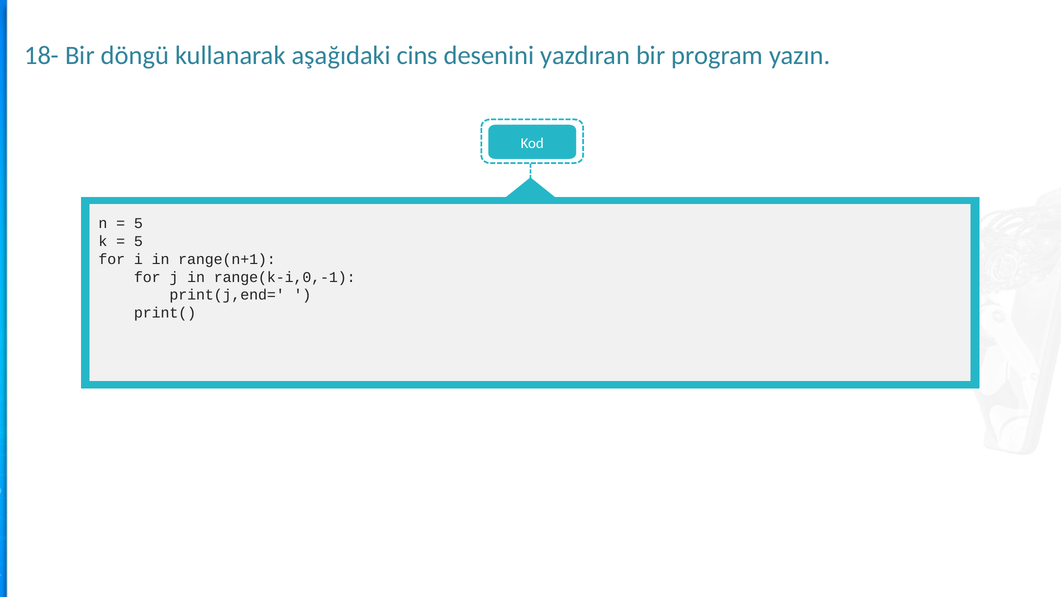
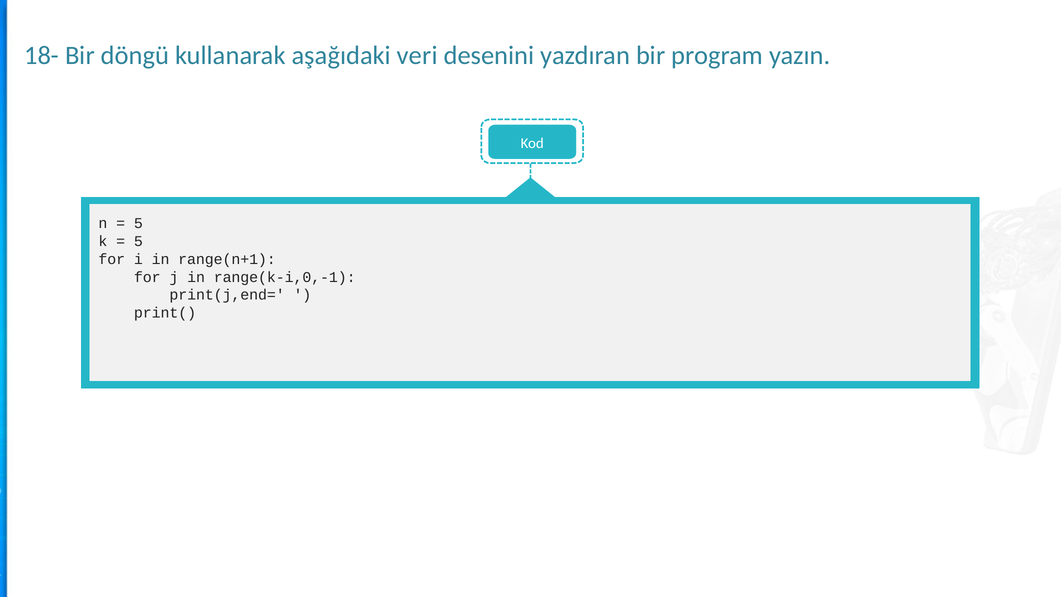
cins: cins -> veri (417, 56)
